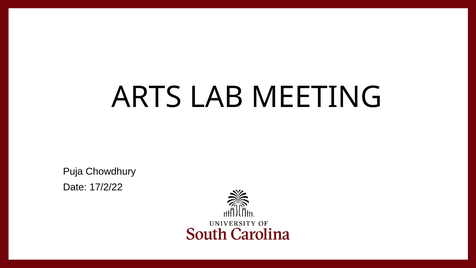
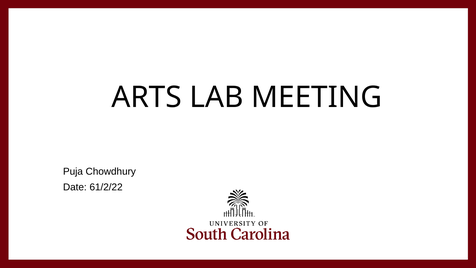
17/2/22: 17/2/22 -> 61/2/22 (106, 187)
